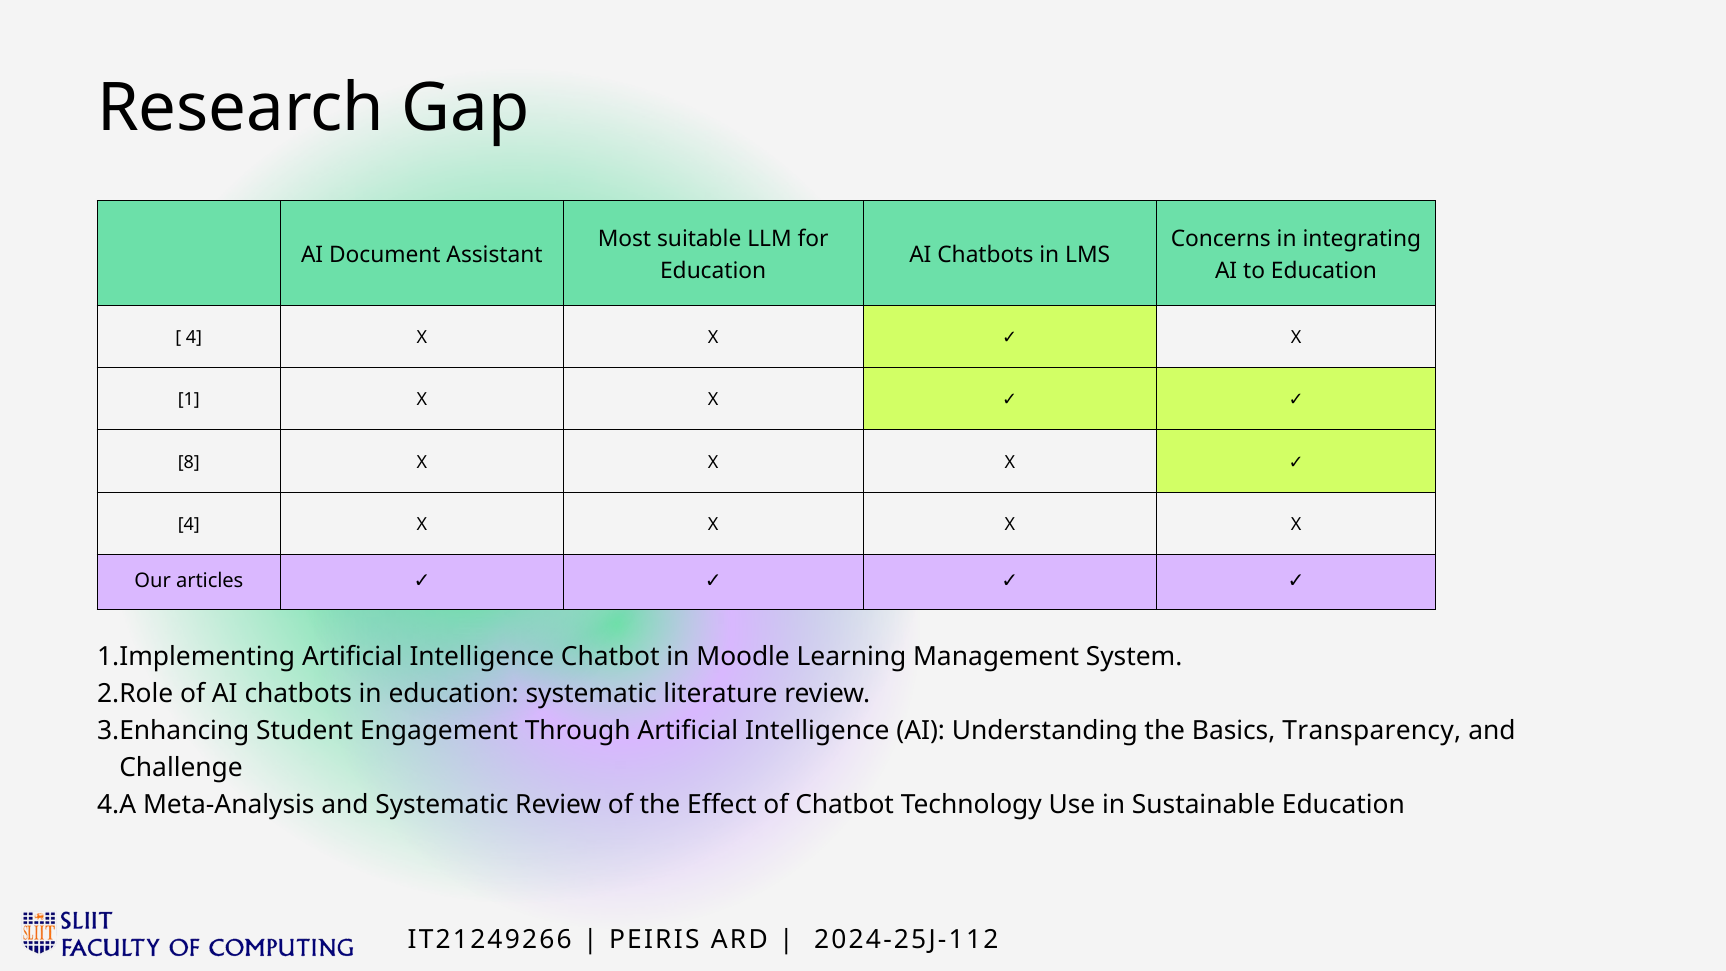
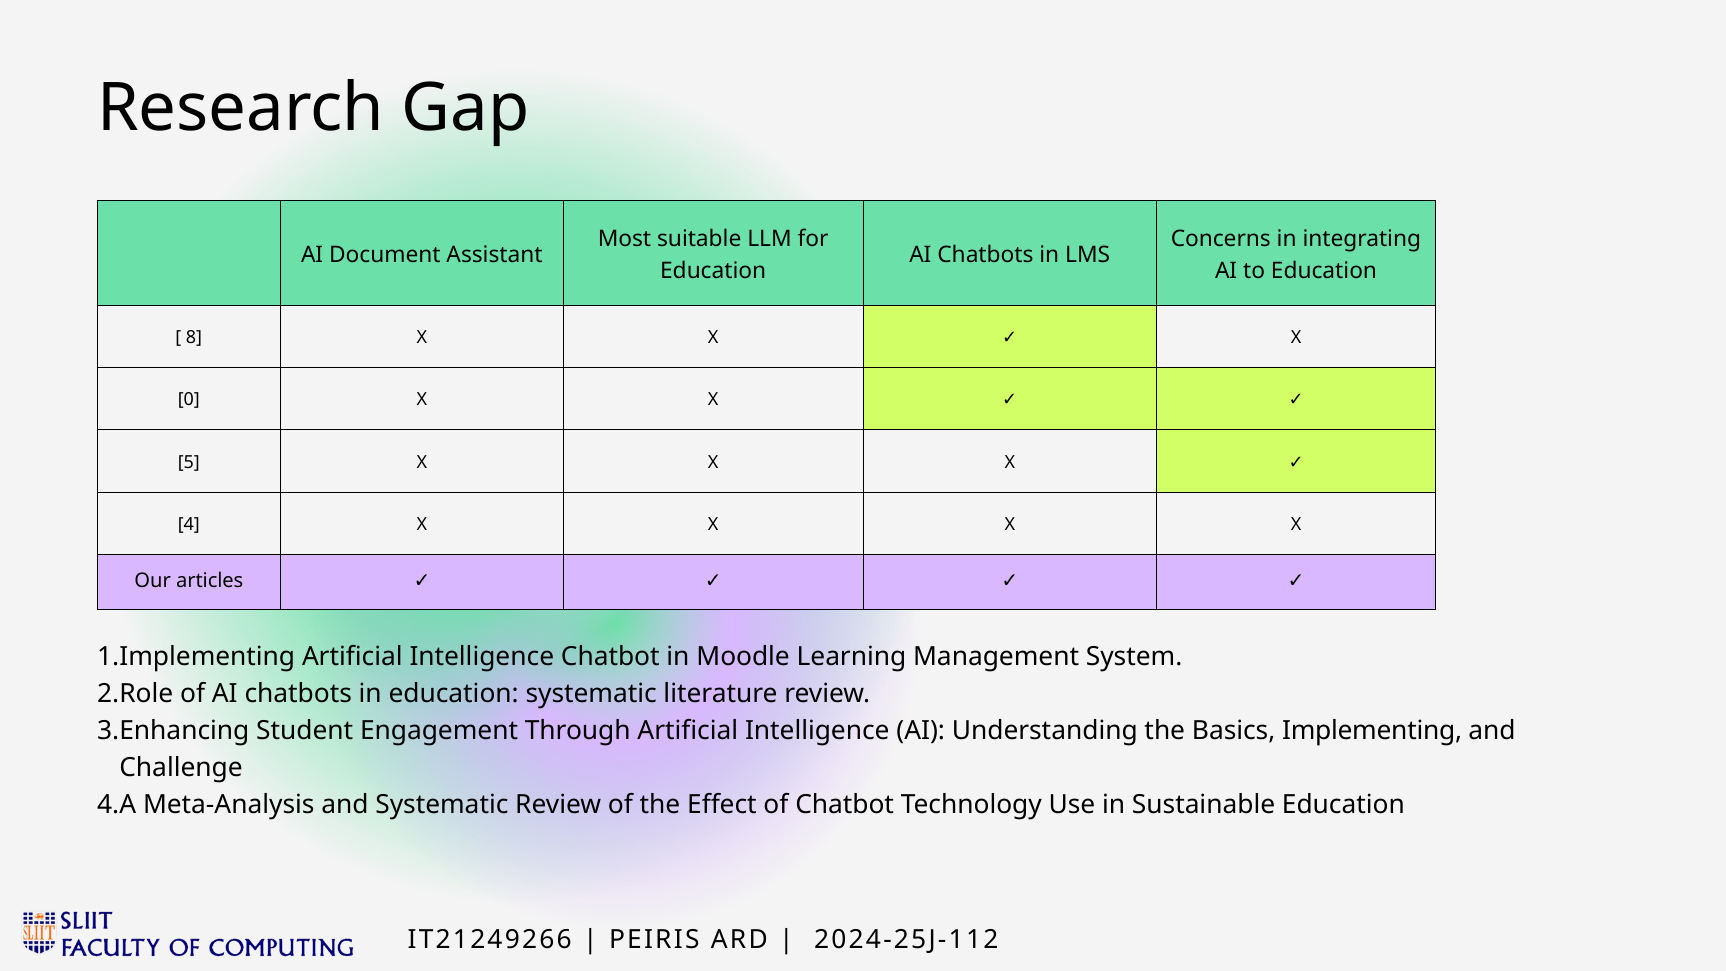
4: 4 -> 8 (194, 338)
1: 1 -> 0 (189, 400)
8: 8 -> 5 (189, 462)
Transparency: Transparency -> Implementing (1372, 730)
